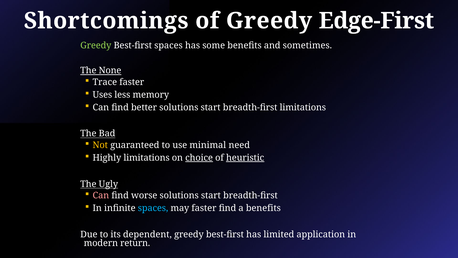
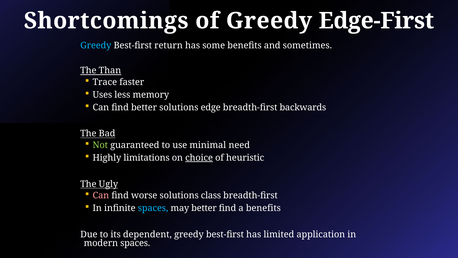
Greedy colour: light green -> light blue (96, 45)
Best-first spaces: spaces -> return (168, 45)
None: None -> Than (110, 70)
better solutions start: start -> edge (211, 107)
breadth-first limitations: limitations -> backwards (303, 107)
Not colour: yellow -> light green (100, 145)
heuristic underline: present -> none (245, 158)
worse solutions start: start -> class (211, 195)
may faster: faster -> better (204, 208)
modern return: return -> spaces (135, 243)
